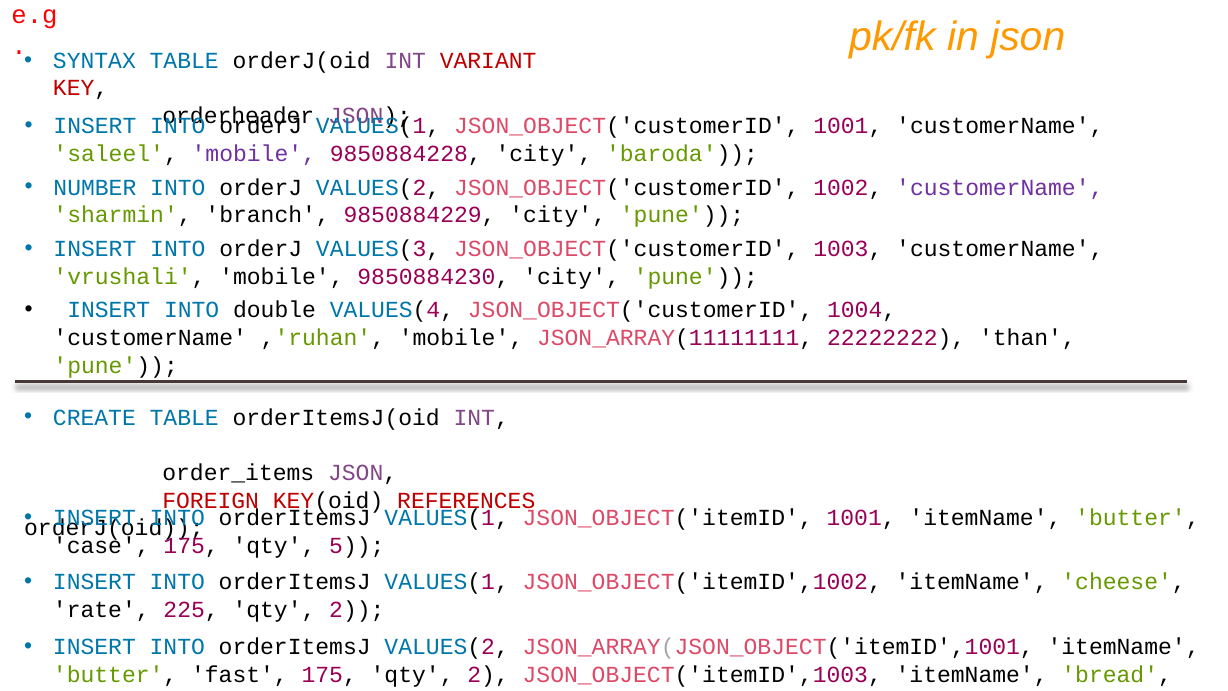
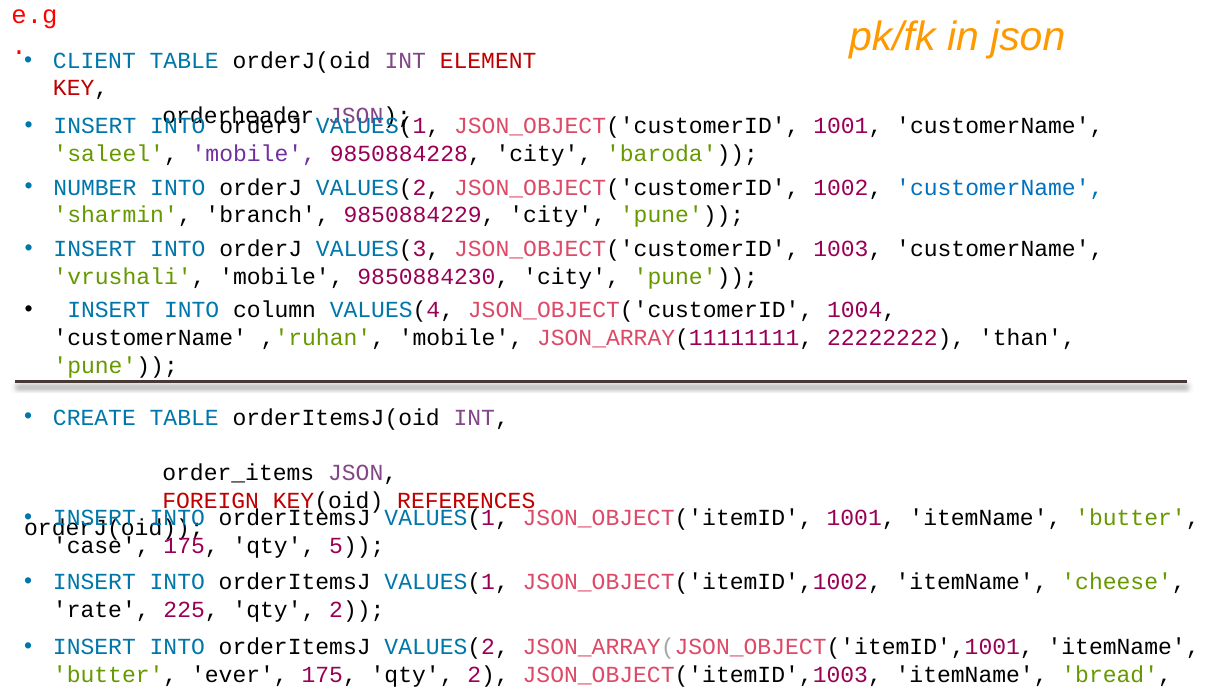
SYNTAX: SYNTAX -> CLIENT (94, 61)
VARIANT: VARIANT -> ELEMENT (488, 61)
customerName colour: purple -> blue (1000, 187)
double: double -> column (275, 310)
fast: fast -> ever (239, 674)
